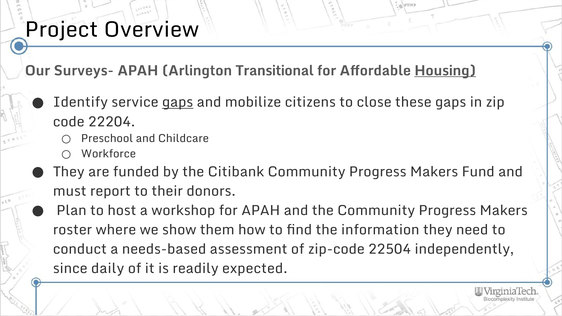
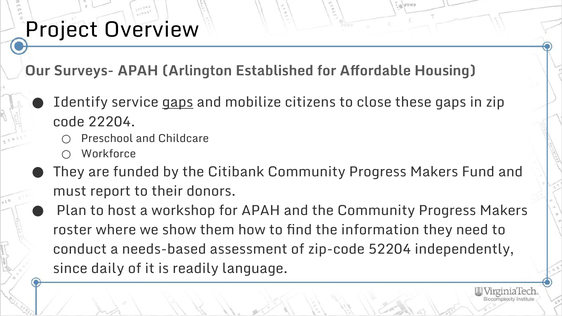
Transitional: Transitional -> Established (275, 71)
Housing underline: present -> none (445, 71)
22504: 22504 -> 52204 (390, 249)
expected: expected -> language (255, 269)
